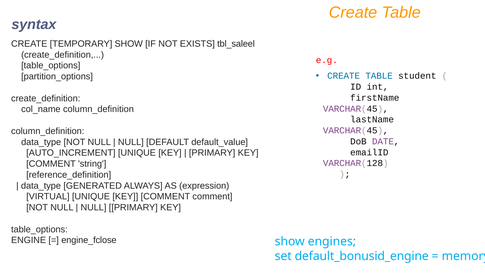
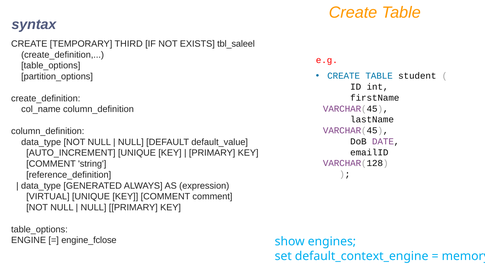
TEMPORARY SHOW: SHOW -> THIRD (129, 44)
default_bonusid_engine: default_bonusid_engine -> default_context_engine (362, 256)
